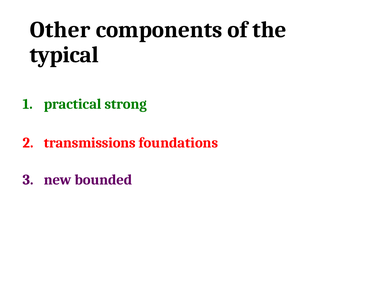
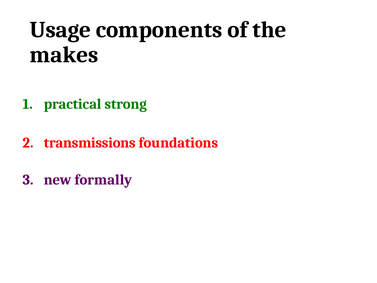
Other: Other -> Usage (60, 30)
typical: typical -> makes (64, 55)
bounded: bounded -> formally (103, 180)
